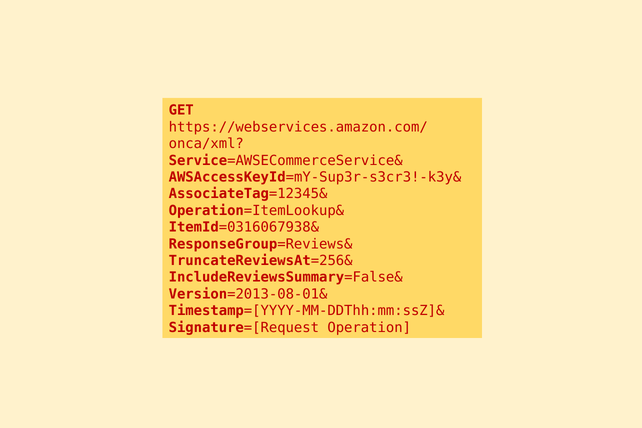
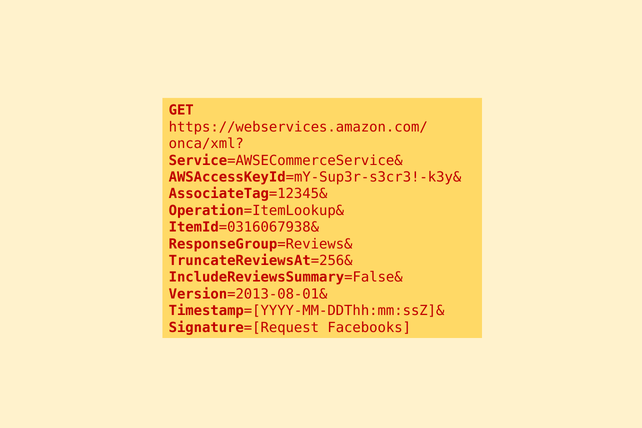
Operation: Operation -> Facebooks (369, 328)
